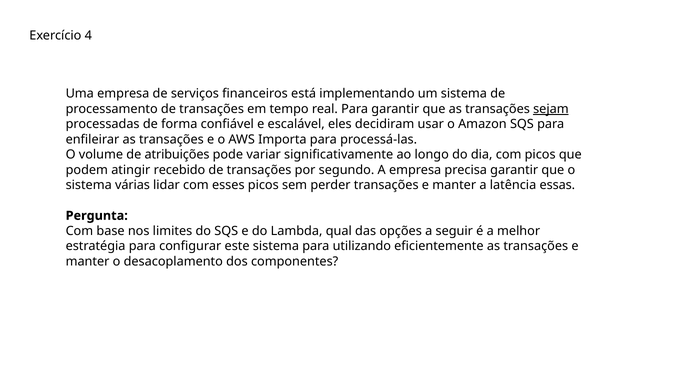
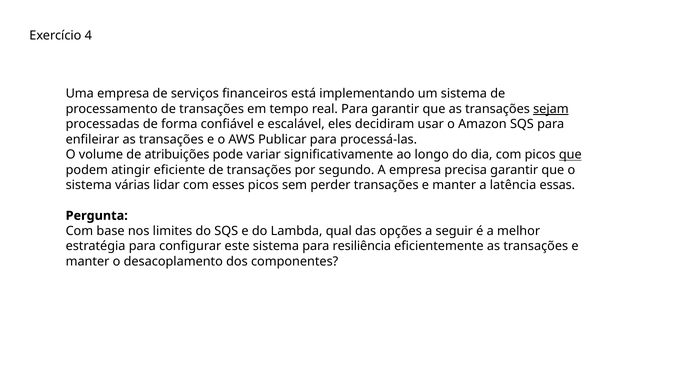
Importa: Importa -> Publicar (282, 139)
que underline: none -> present (570, 155)
recebido: recebido -> eficiente (179, 170)
utilizando: utilizando -> resiliência (362, 246)
